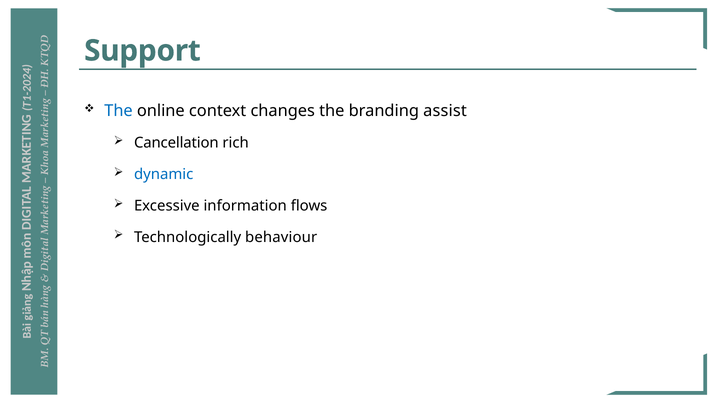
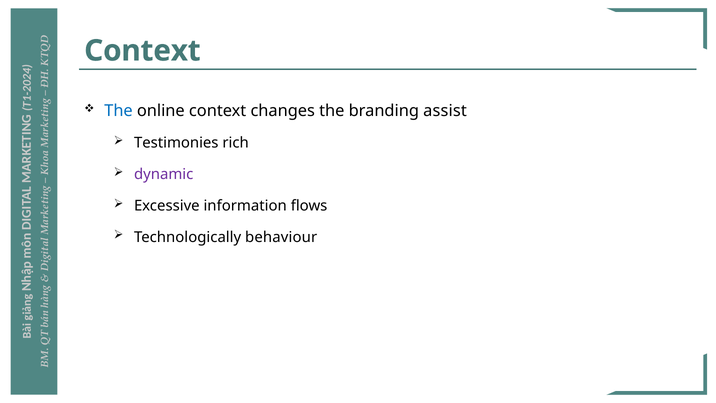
Support: Support -> Context (142, 51)
Cancellation: Cancellation -> Testimonies (176, 143)
dynamic colour: blue -> purple (164, 174)
